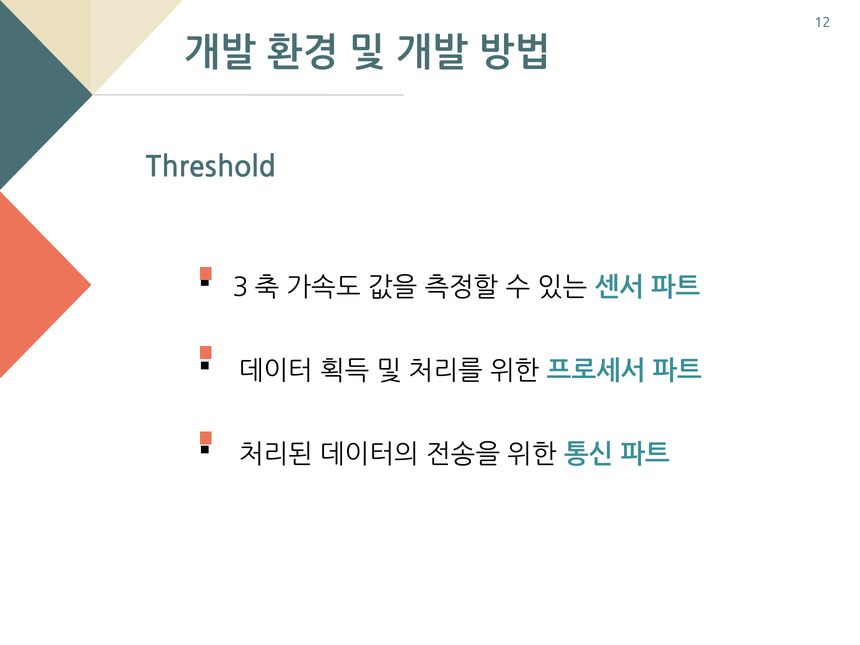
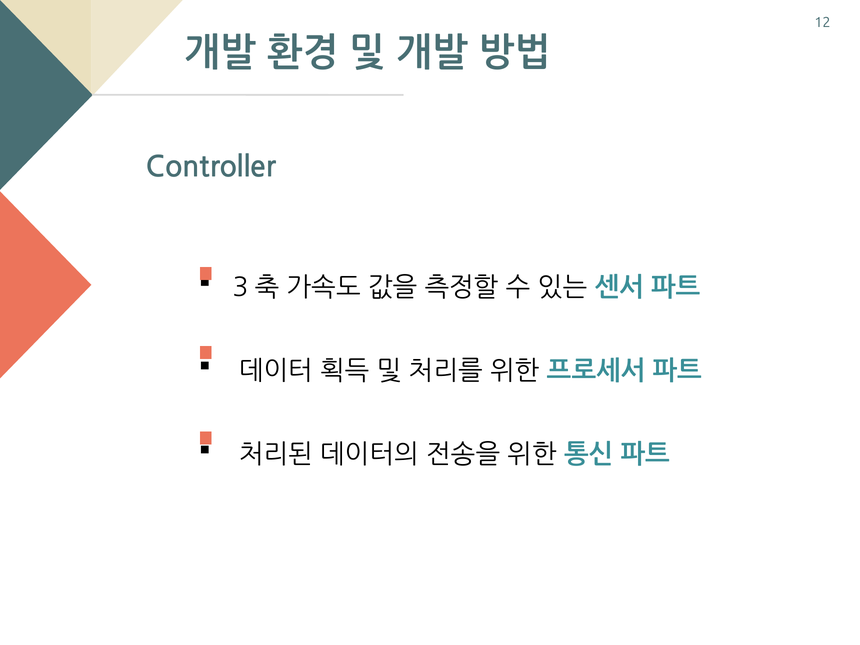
Threshold: Threshold -> Controller (211, 167)
